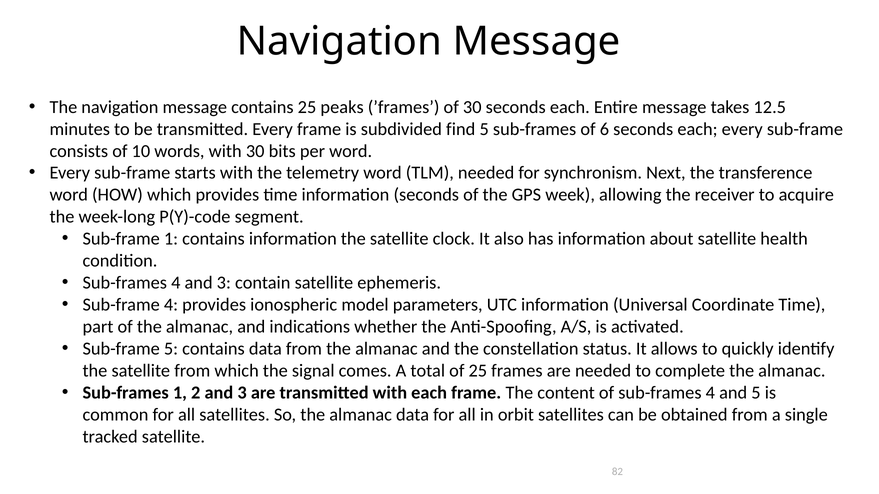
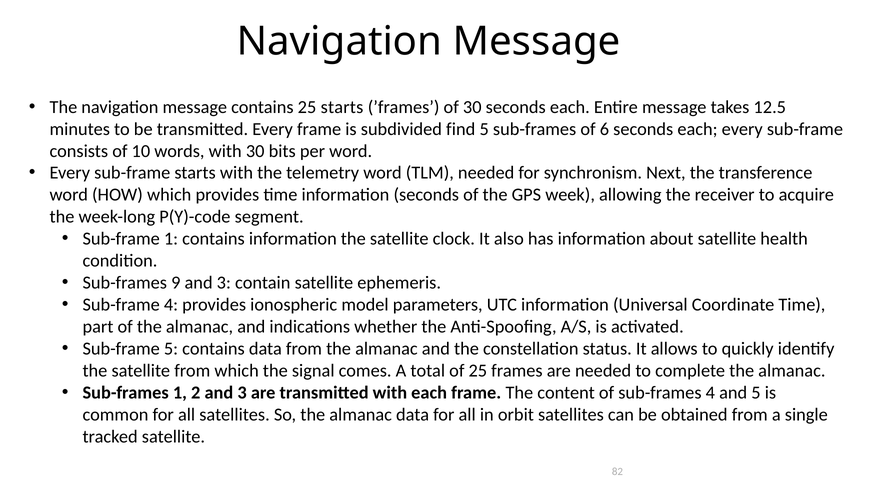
25 peaks: peaks -> starts (342, 107)
4: 4 -> 9 (176, 283)
